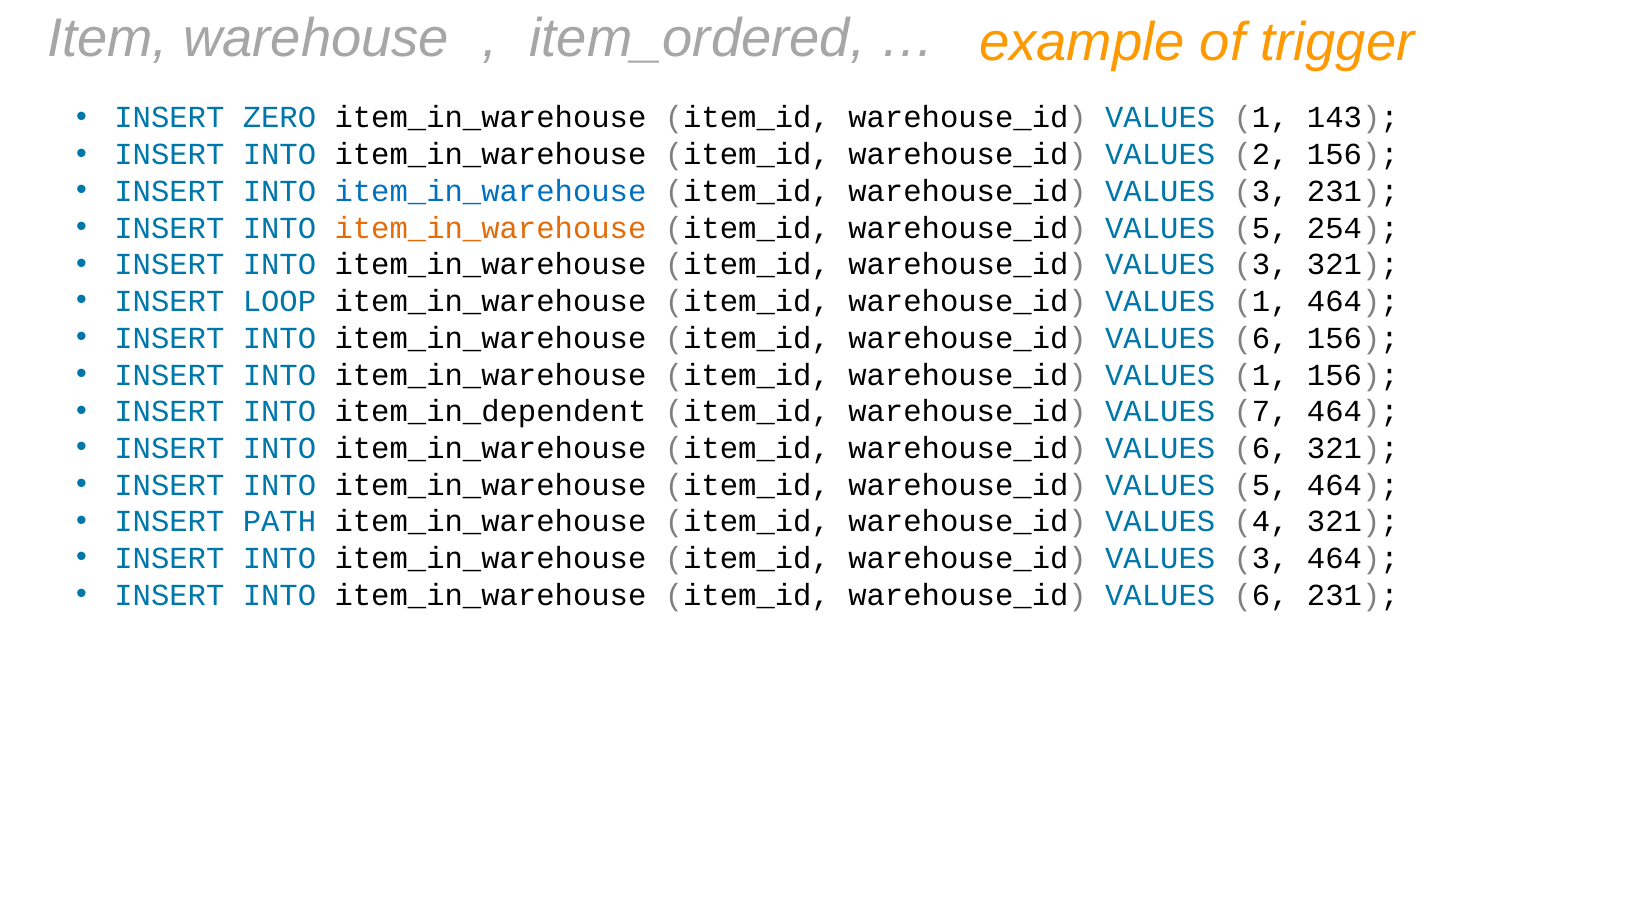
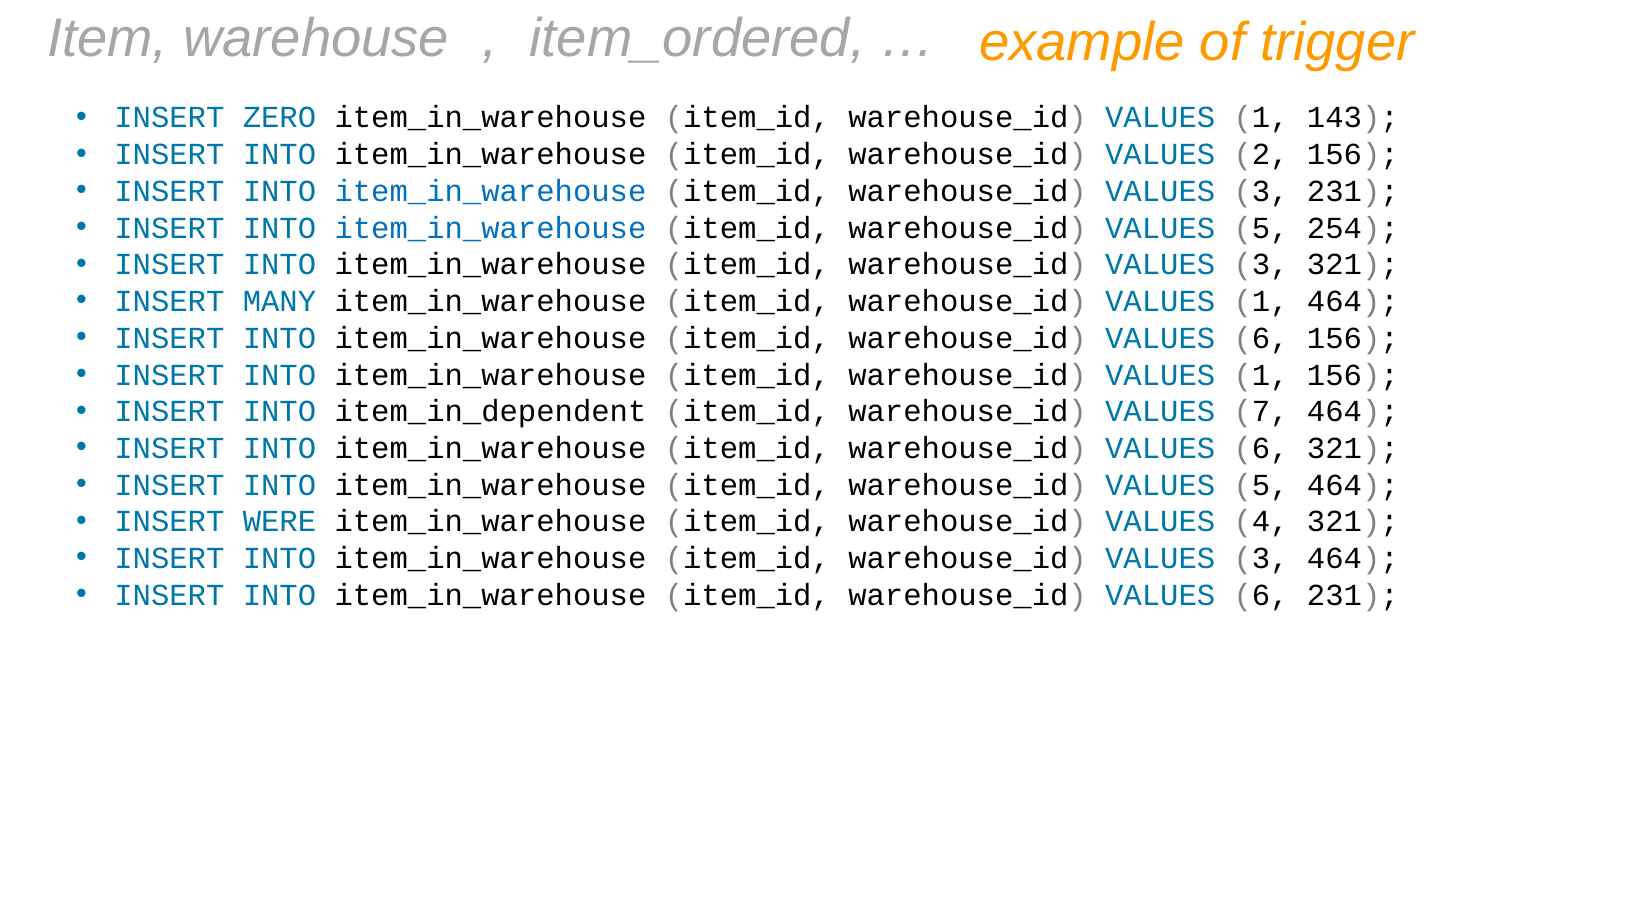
item_in_warehouse colour: orange -> blue (490, 228)
LOOP: LOOP -> MANY (279, 301)
PATH: PATH -> WERE (279, 521)
